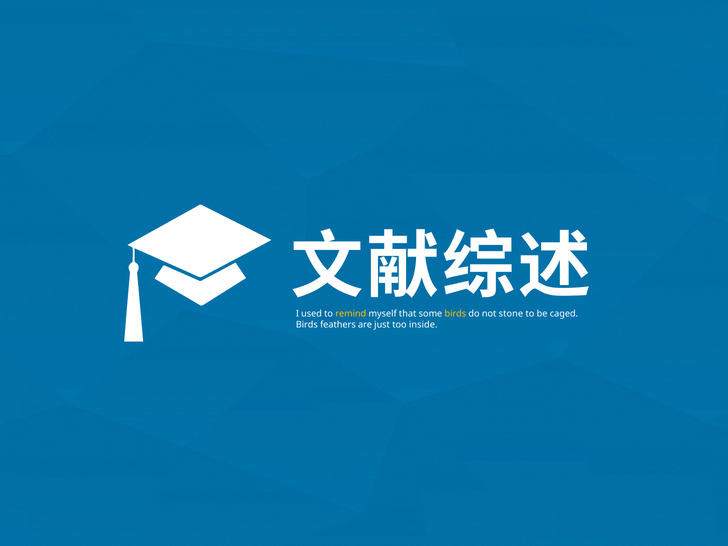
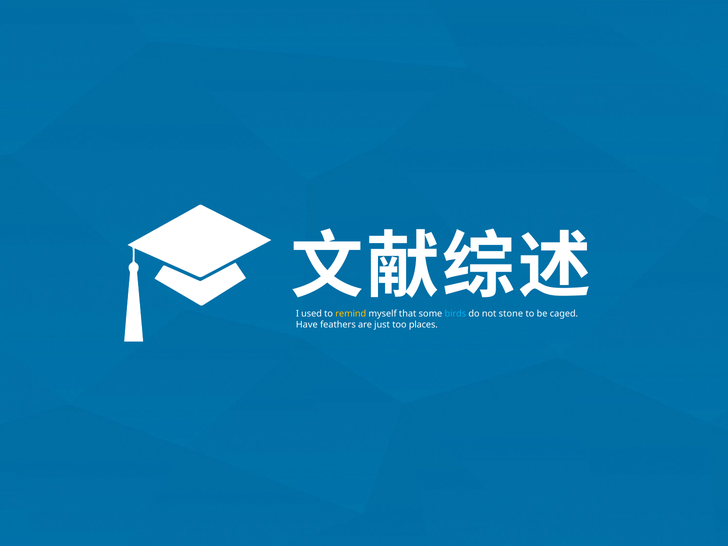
birds colour: yellow -> light blue (455, 314)
Birds: Birds -> Have (307, 325)
inside: inside -> places (423, 325)
